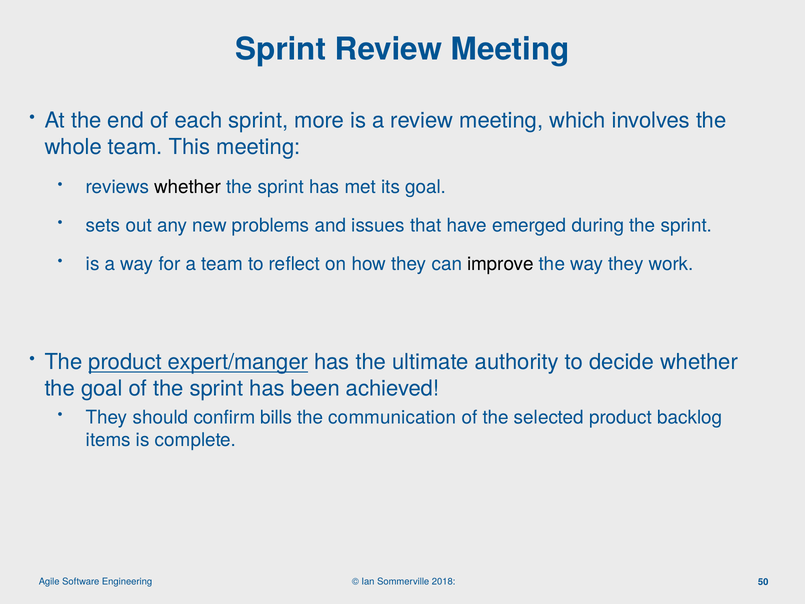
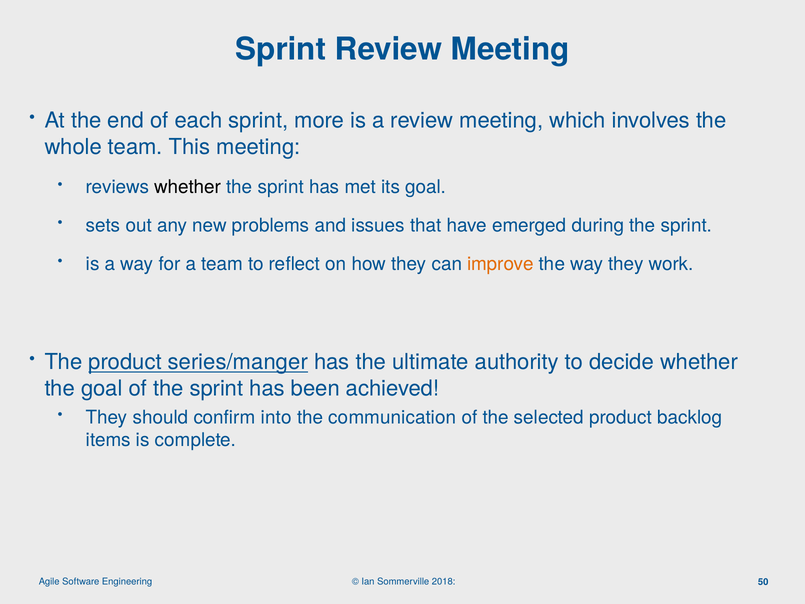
improve colour: black -> orange (501, 264)
expert/manger: expert/manger -> series/manger (238, 362)
bills: bills -> into (276, 417)
